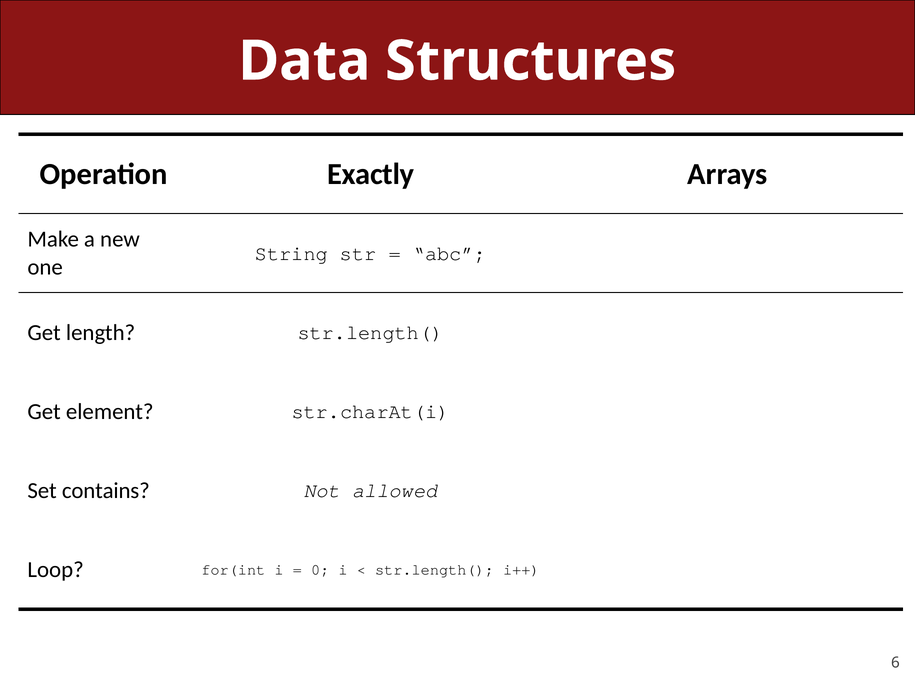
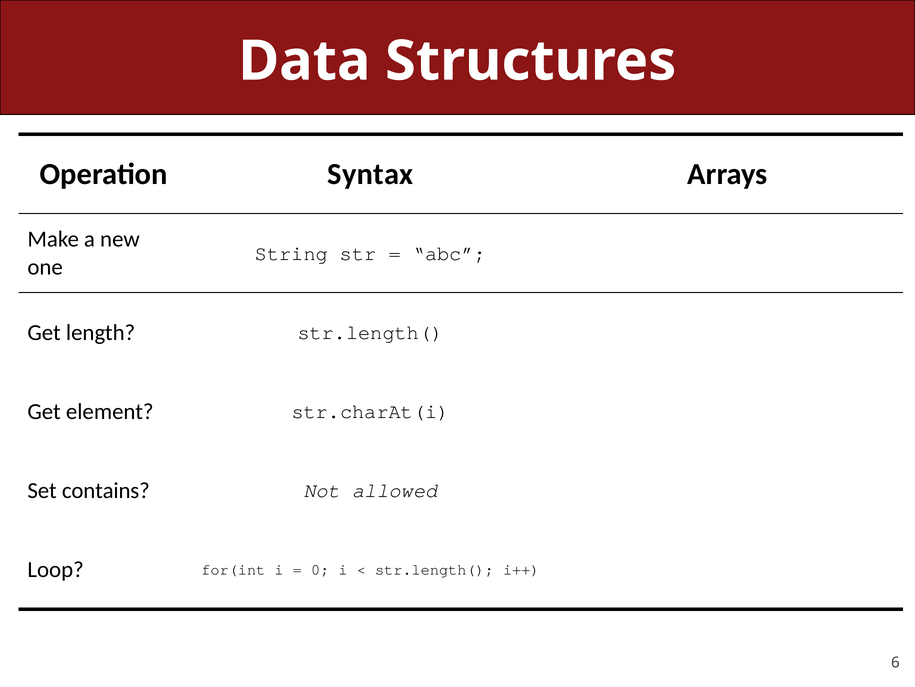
Exactly: Exactly -> Syntax (370, 174)
